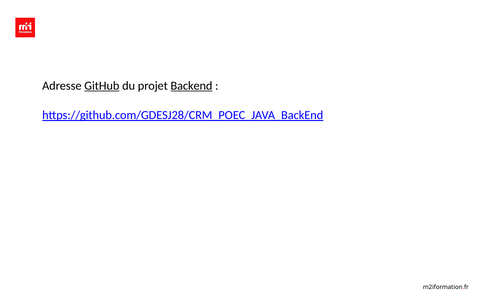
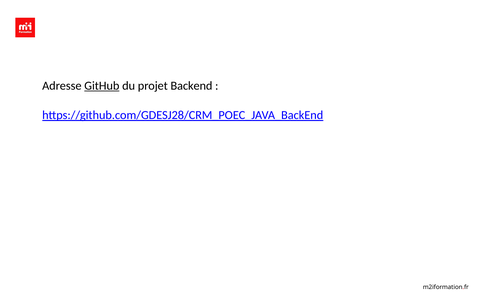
Backend underline: present -> none (191, 86)
